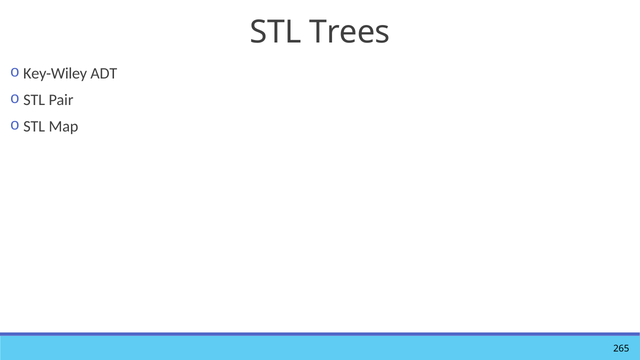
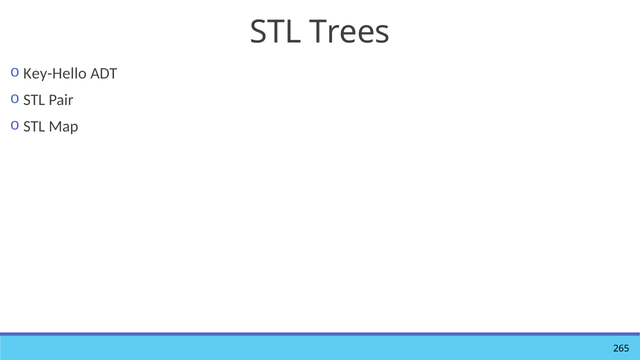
Key-Wiley: Key-Wiley -> Key-Hello (55, 73)
